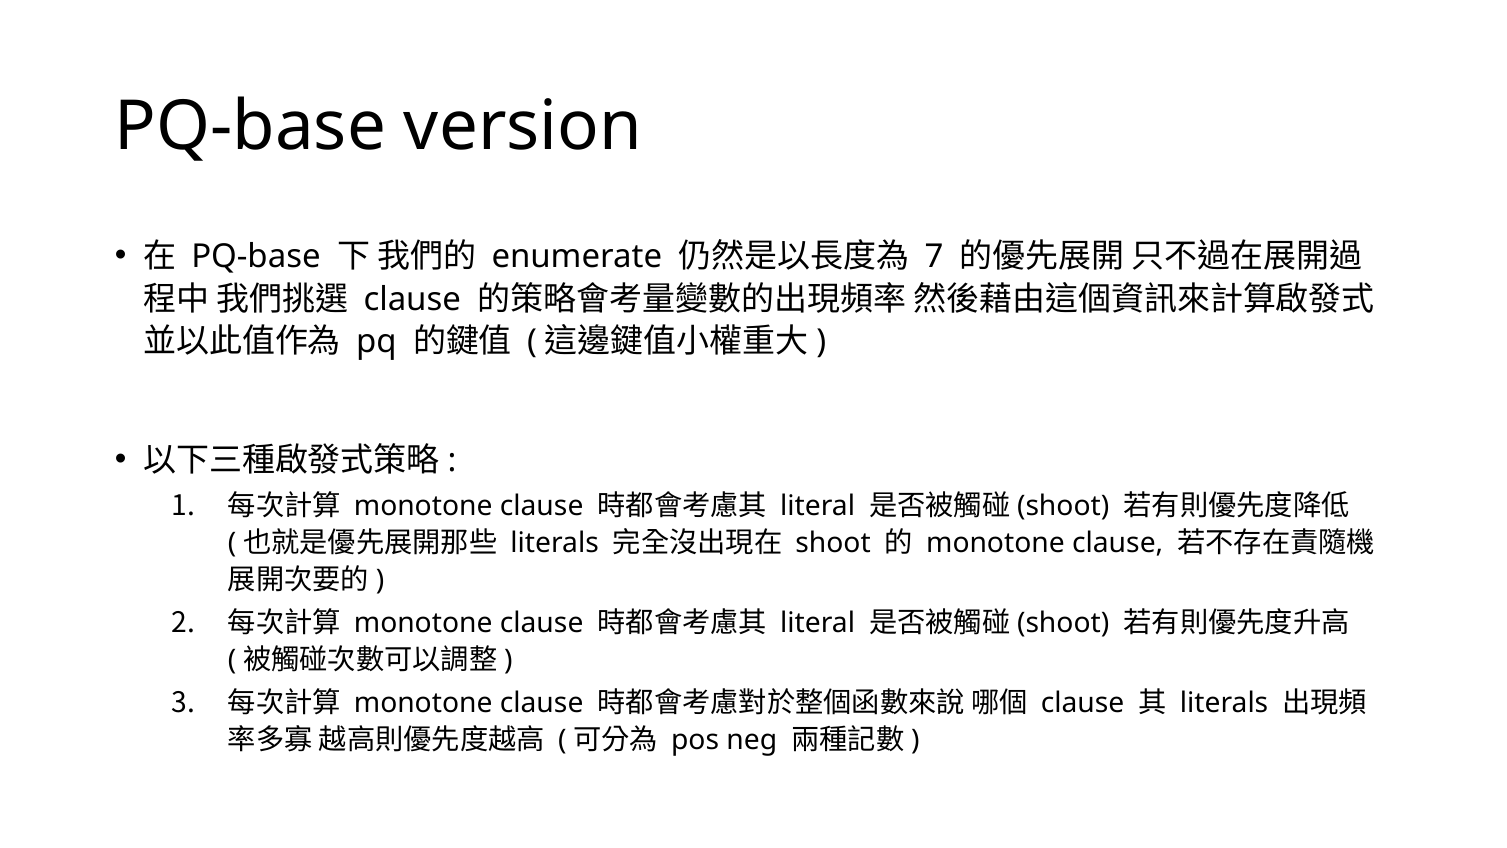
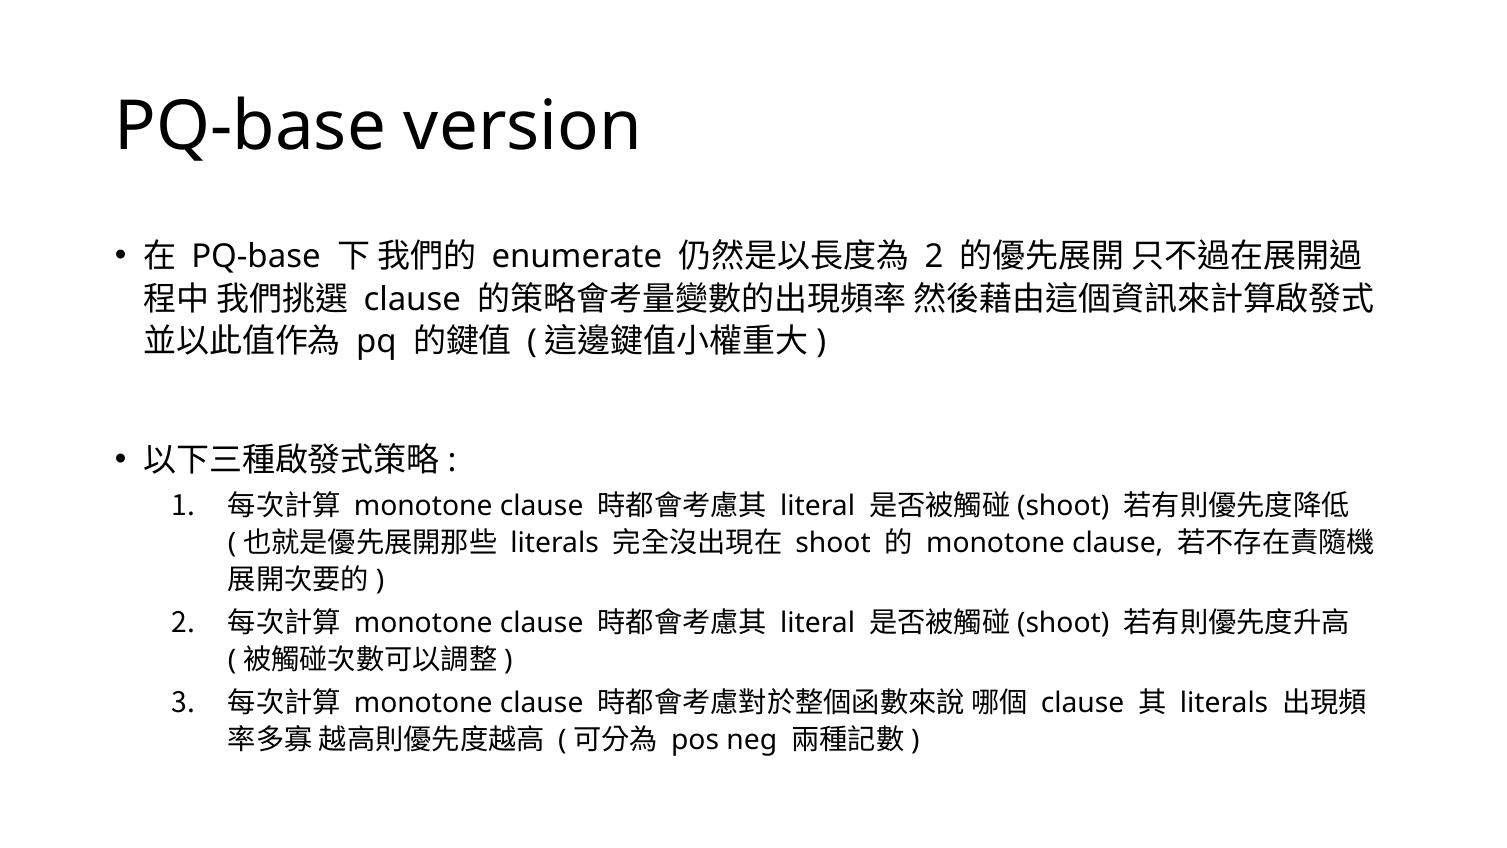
7: 7 -> 2 (934, 257)
